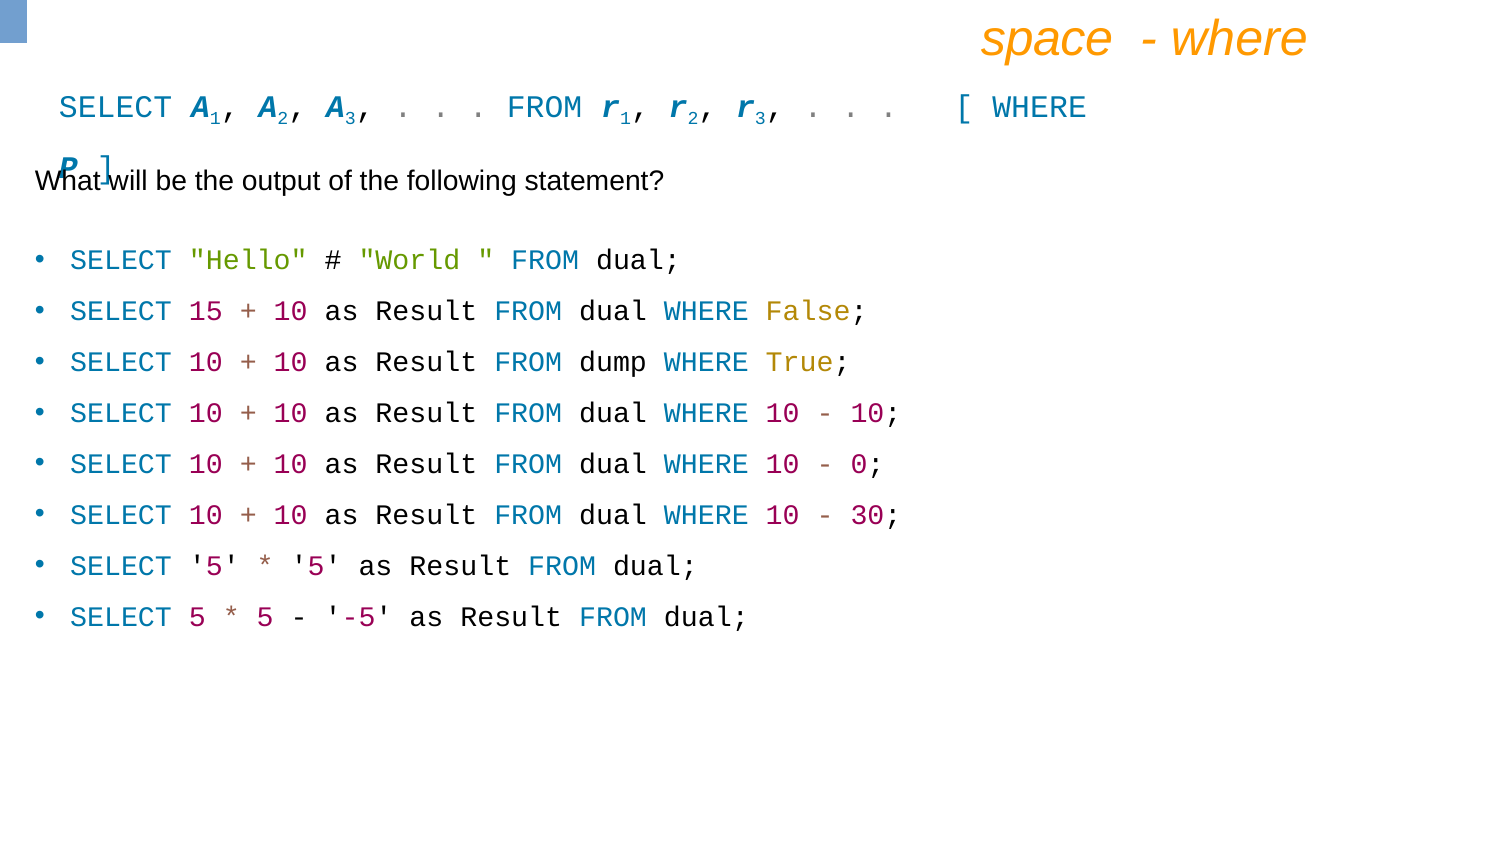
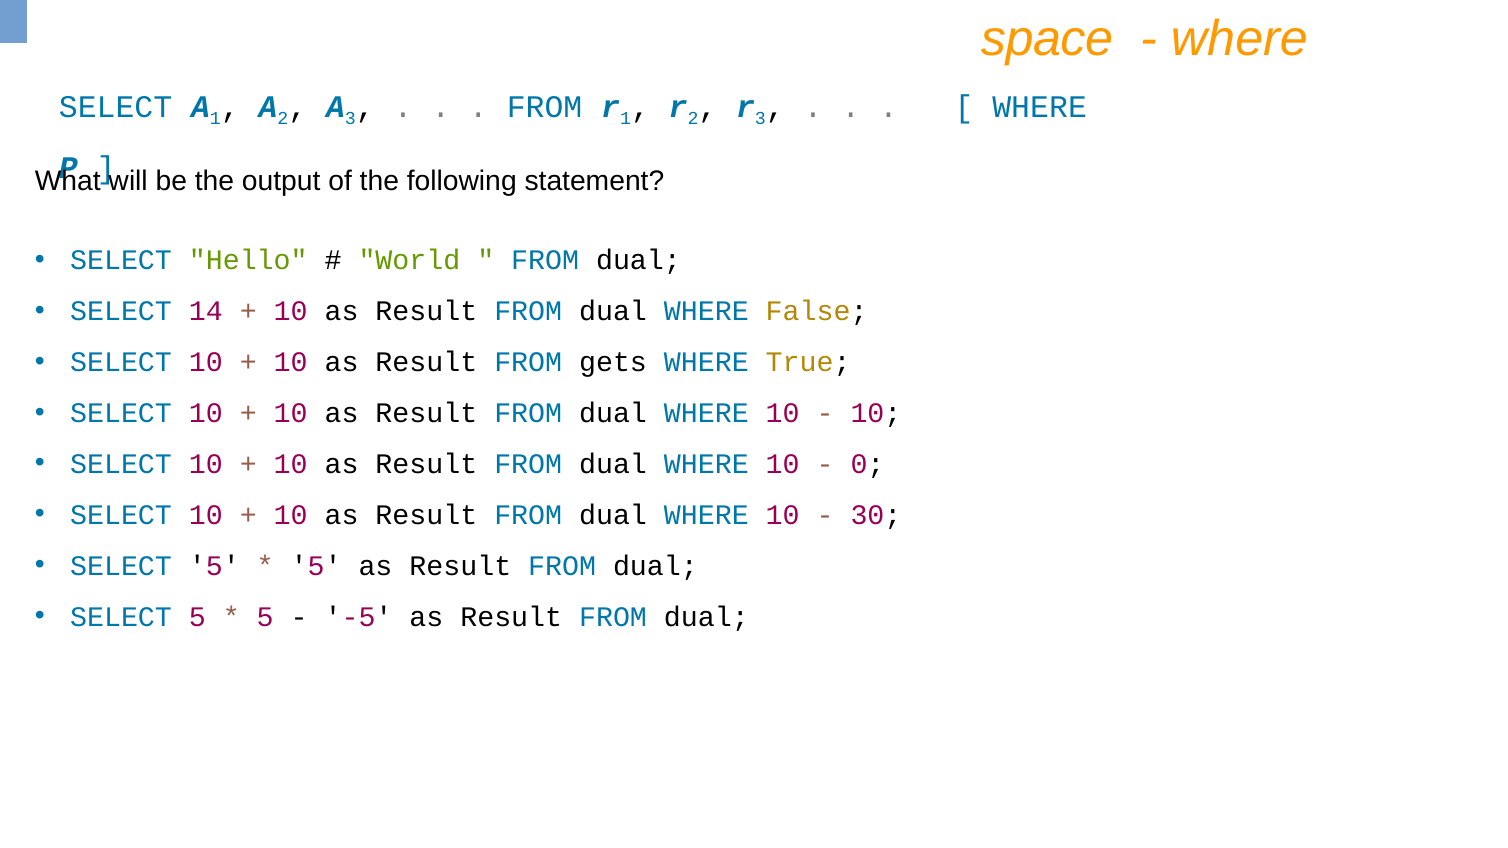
15: 15 -> 14 (206, 312)
dump: dump -> gets (613, 362)
